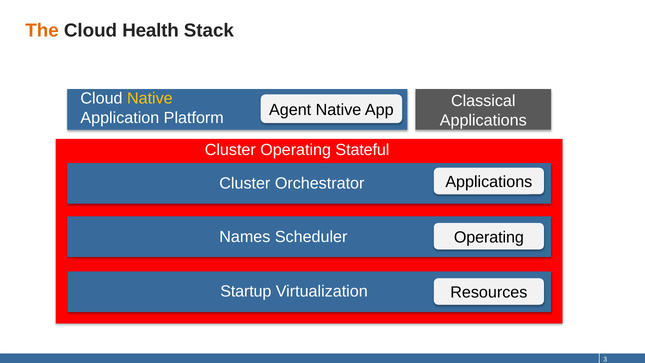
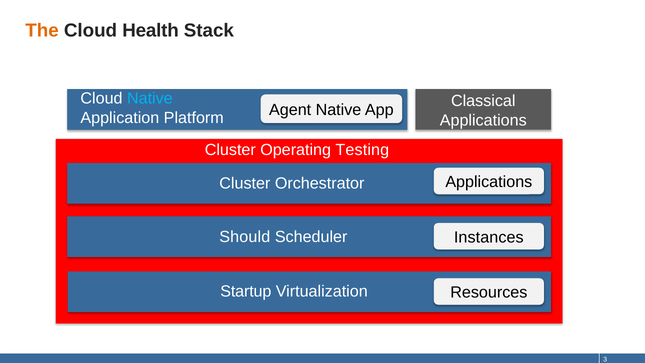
Native colour: yellow -> light blue (150, 98)
Stateful: Stateful -> Testing (362, 150)
Names: Names -> Should (245, 237)
Operating: Operating -> Instances (489, 237)
